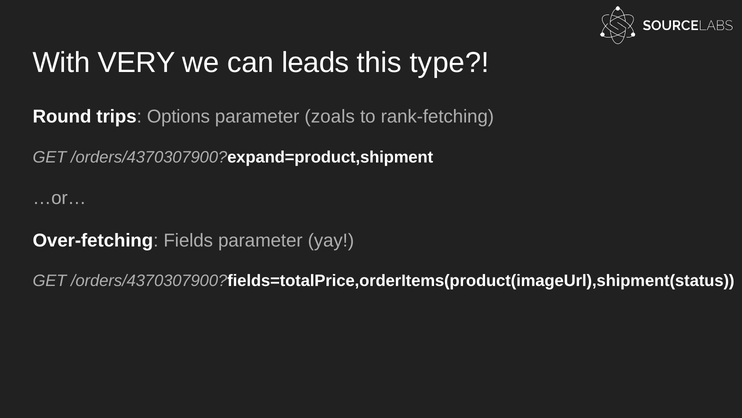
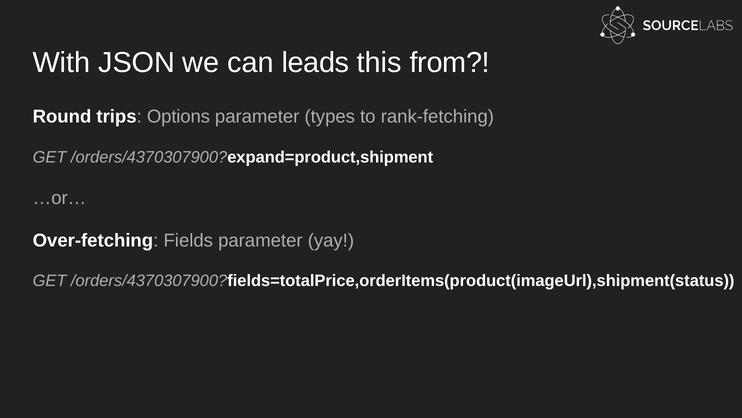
VERY: VERY -> JSON (137, 63)
type: type -> from (450, 63)
zoals: zoals -> types (330, 117)
